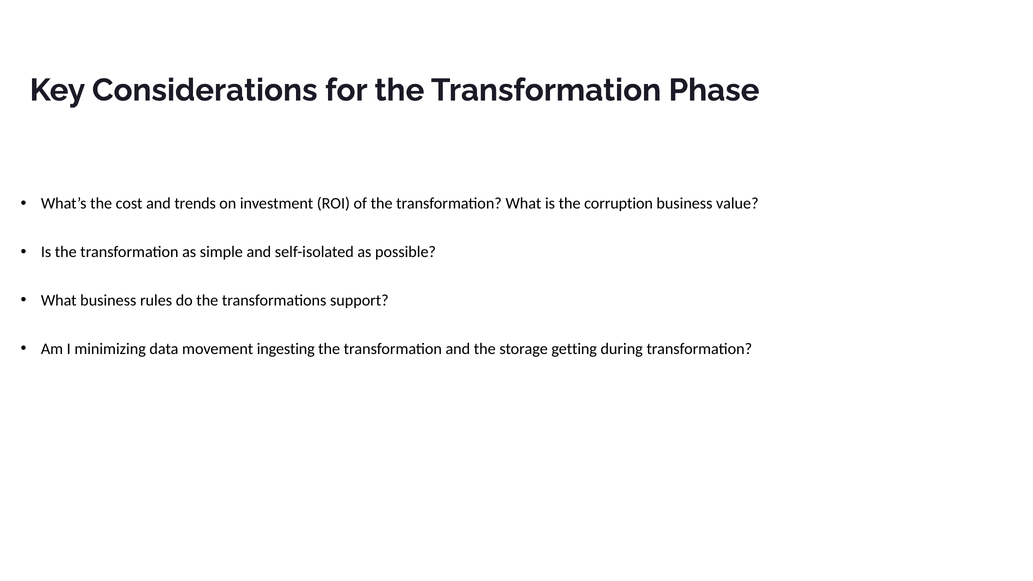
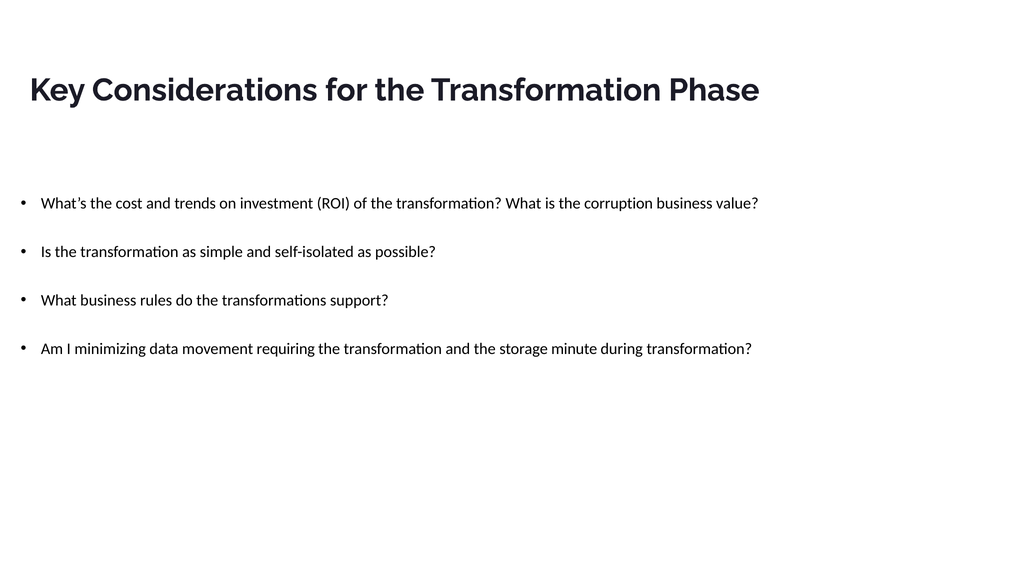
ingesting: ingesting -> requiring (286, 349)
getting: getting -> minute (574, 349)
